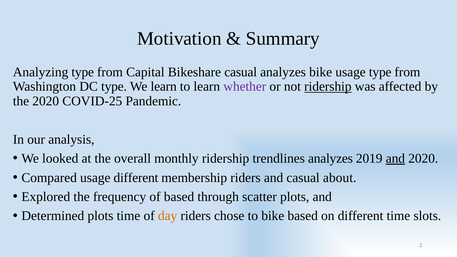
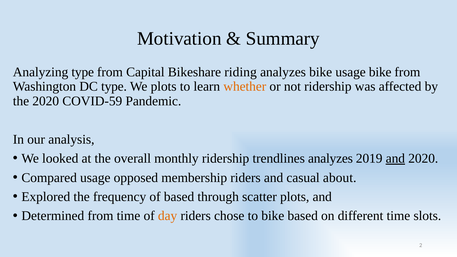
Bikeshare casual: casual -> riding (241, 72)
usage type: type -> bike (380, 72)
We learn: learn -> plots (164, 87)
whether colour: purple -> orange (245, 87)
ridership underline: present -> none (328, 87)
COVID-25: COVID-25 -> COVID-59 (92, 101)
usage different: different -> opposed (136, 178)
Determined plots: plots -> from (100, 216)
